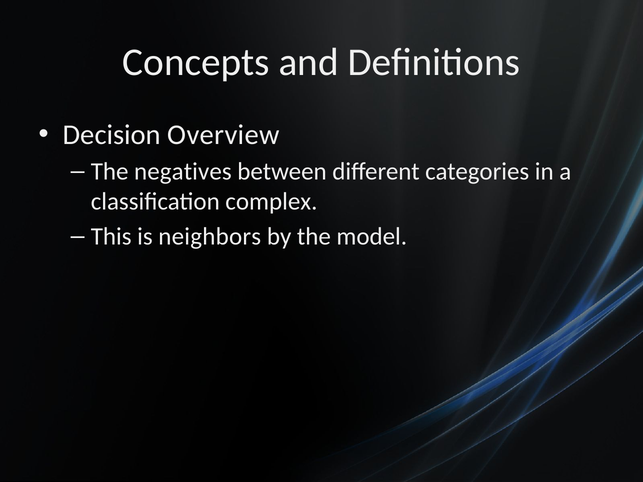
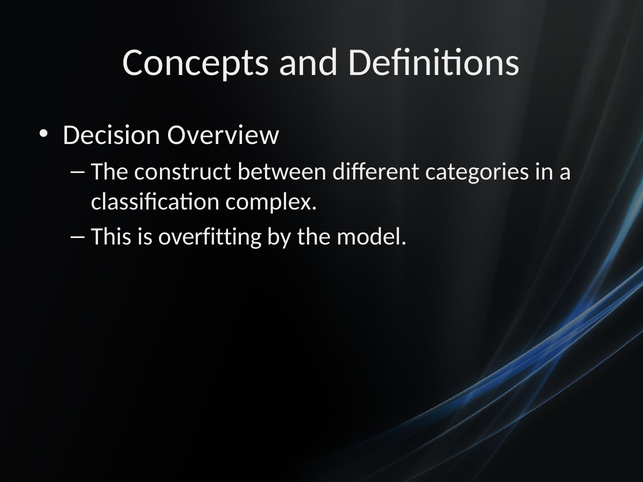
negatives: negatives -> construct (183, 172)
neighbors: neighbors -> overfitting (210, 237)
